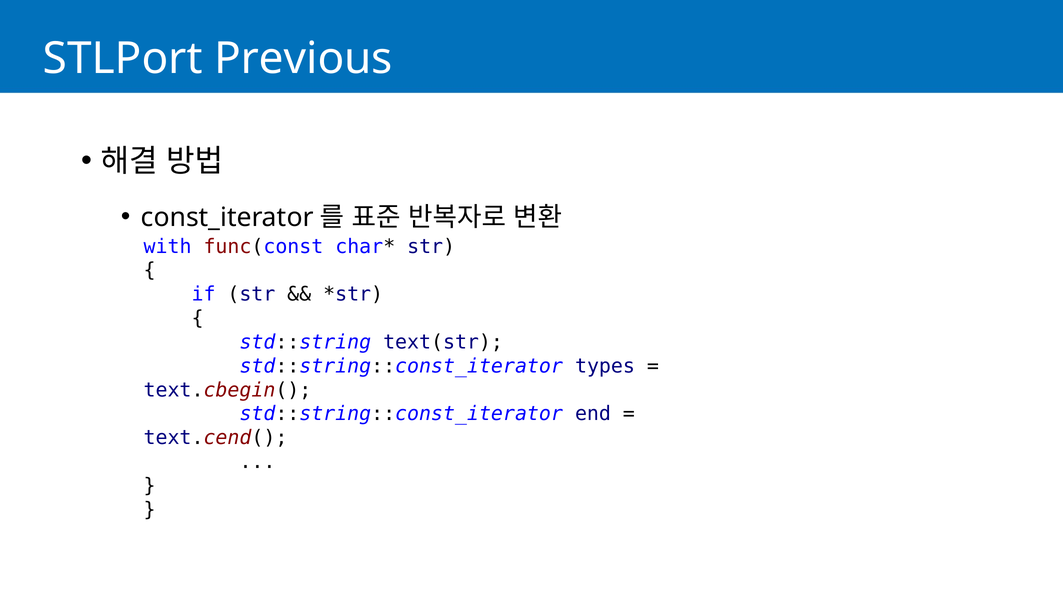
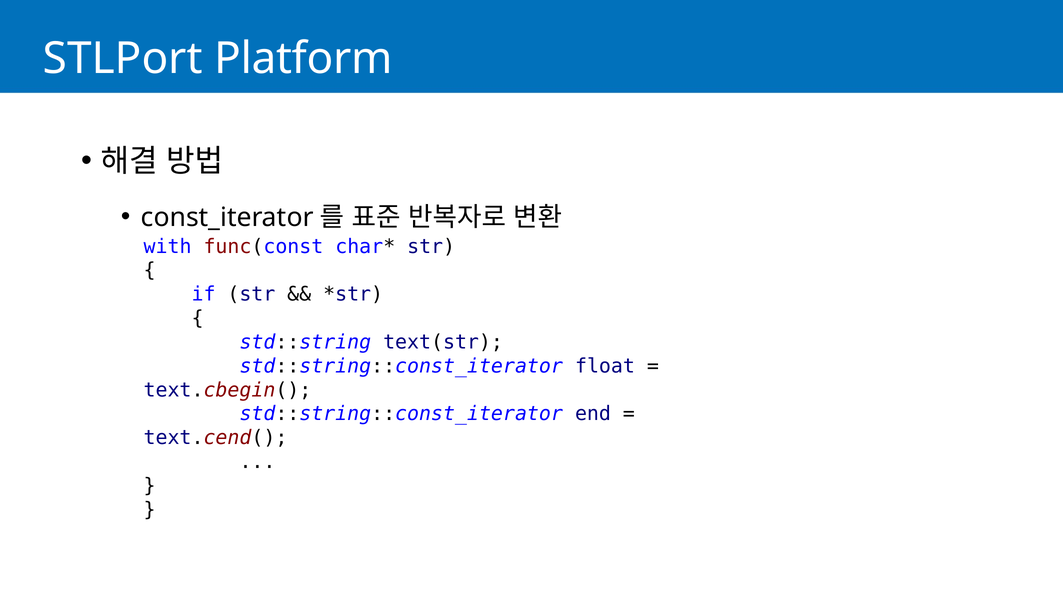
Previous: Previous -> Platform (303, 59)
types: types -> float (605, 366)
